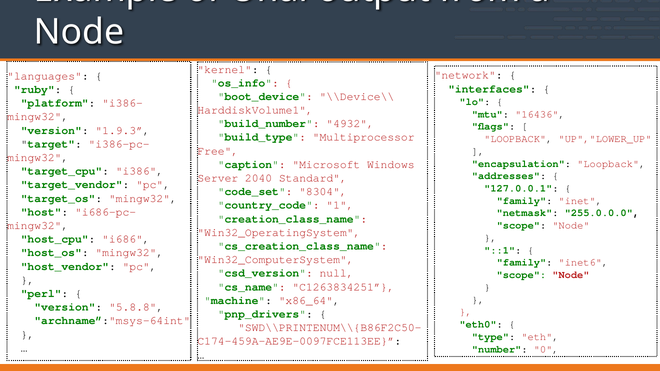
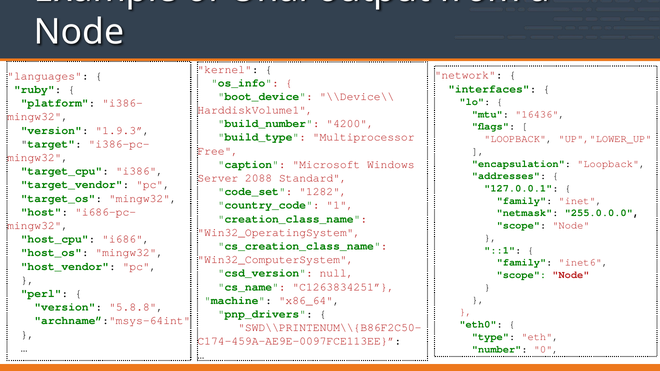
4932: 4932 -> 4200 (350, 124)
2040: 2040 -> 2088 (259, 178)
8304: 8304 -> 1282 (323, 192)
